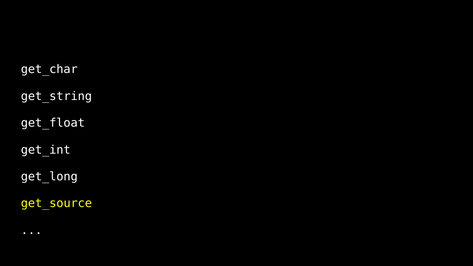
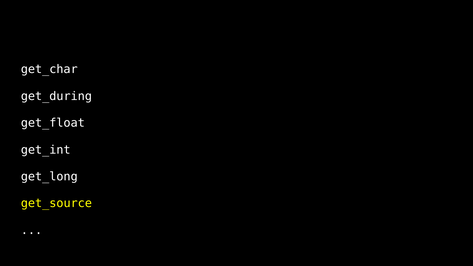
get_string: get_string -> get_during (56, 96)
